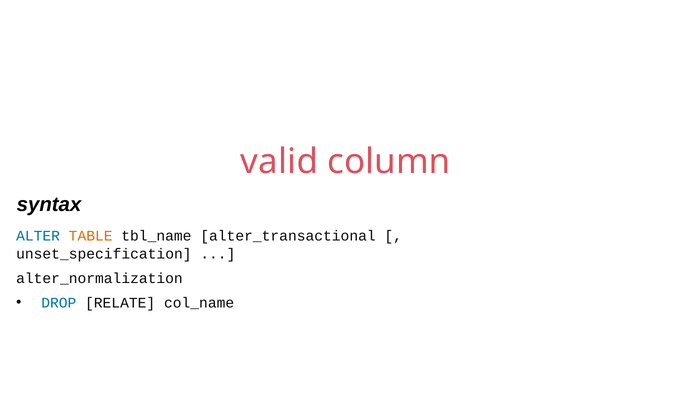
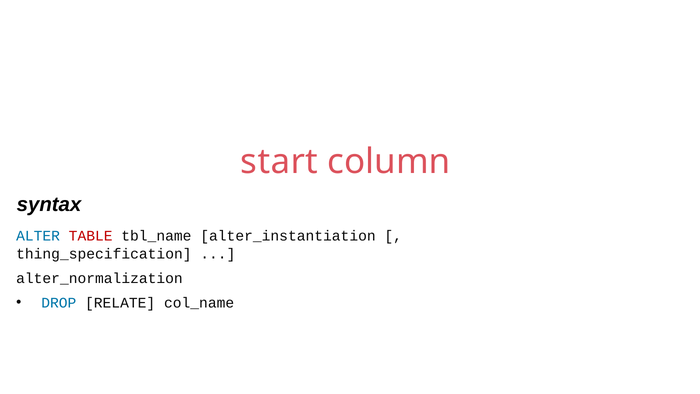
valid: valid -> start (279, 162)
TABLE colour: orange -> red (91, 236)
alter_transactional: alter_transactional -> alter_instantiation (288, 236)
unset_specification: unset_specification -> thing_specification (104, 254)
